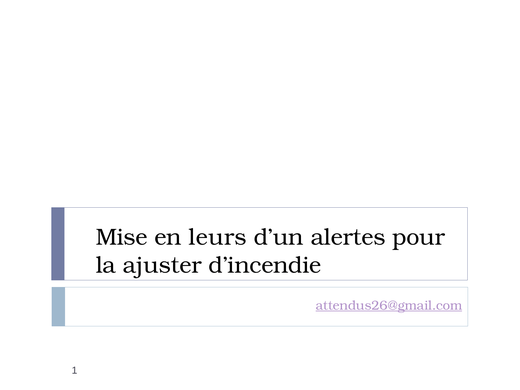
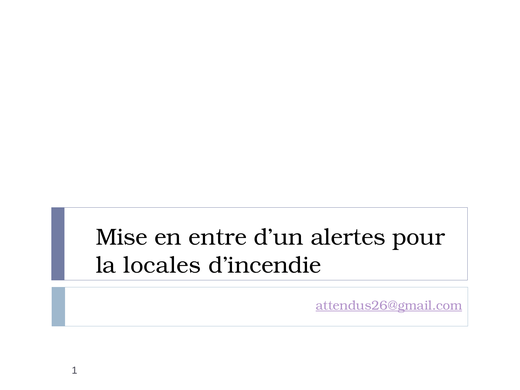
leurs: leurs -> entre (218, 237)
ajuster: ajuster -> locales (162, 265)
